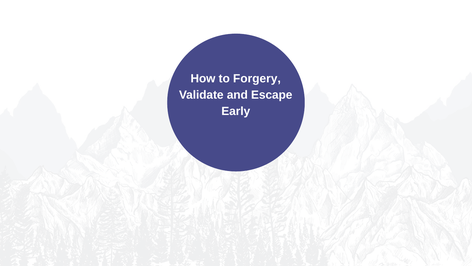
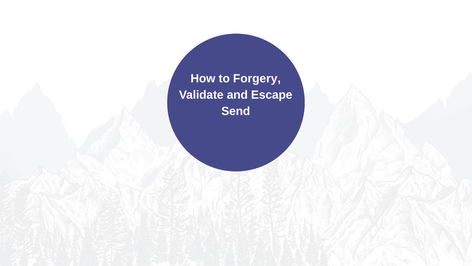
Early: Early -> Send (236, 111)
